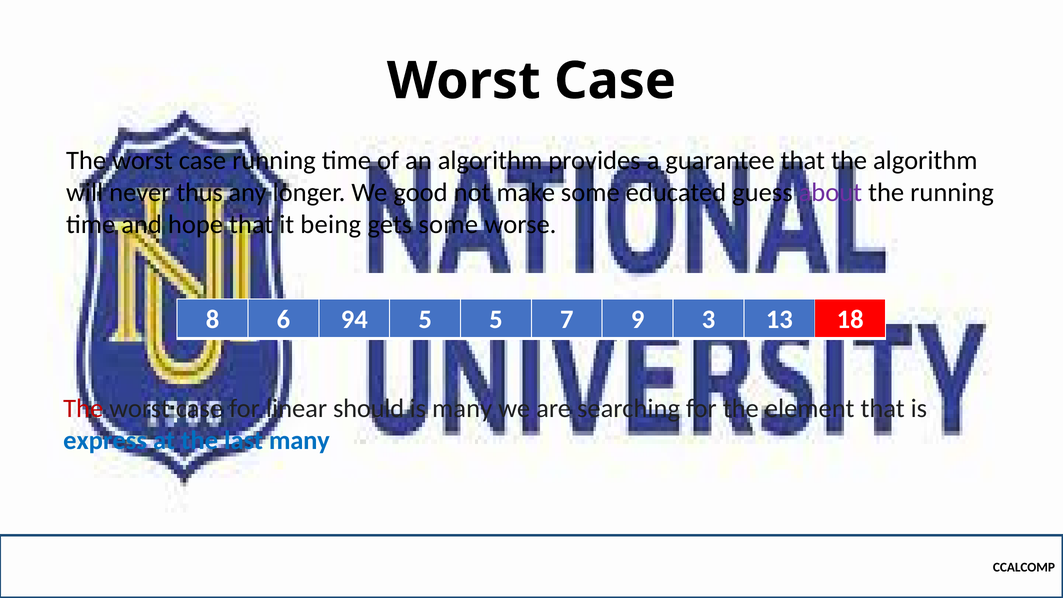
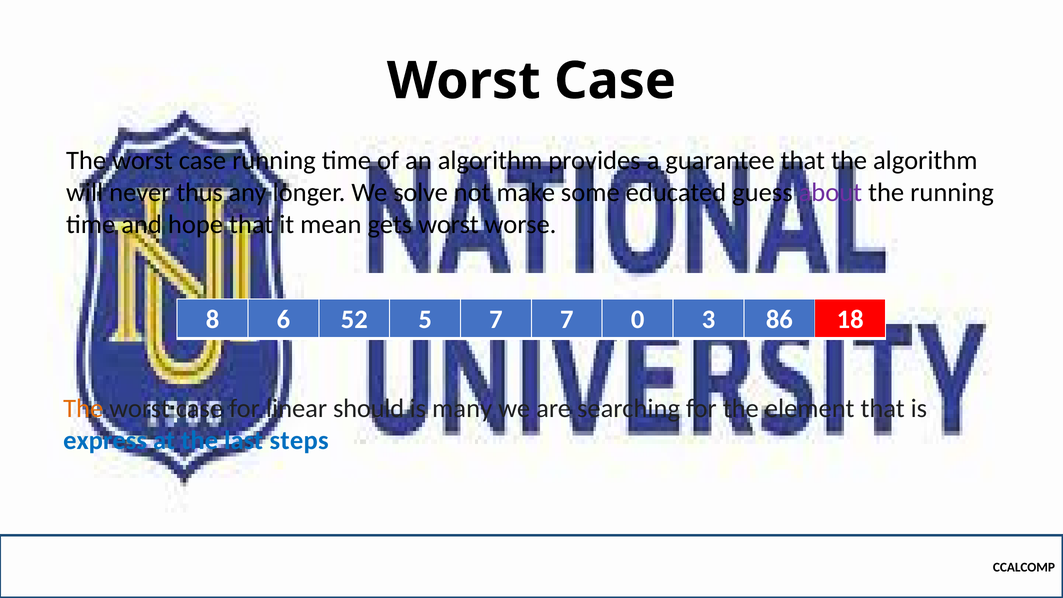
good: good -> solve (421, 192)
being: being -> mean (331, 224)
gets some: some -> worst (448, 224)
94: 94 -> 52 (354, 319)
5 5: 5 -> 7 (496, 319)
9: 9 -> 0 (638, 319)
13: 13 -> 86 (779, 319)
The colour: red -> orange (83, 408)
last many: many -> steps (299, 440)
